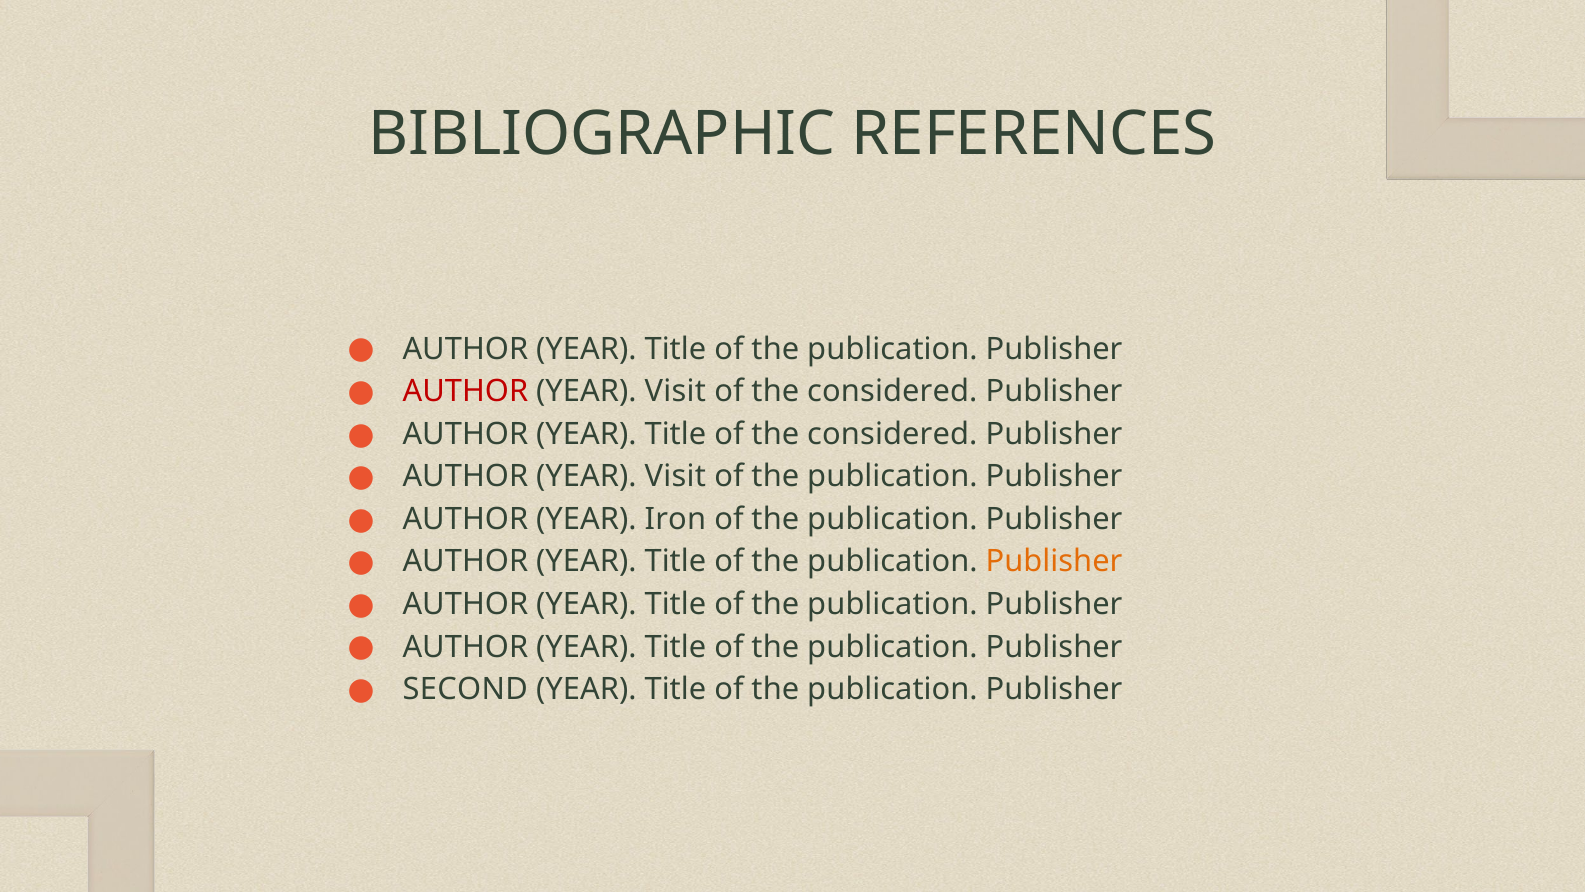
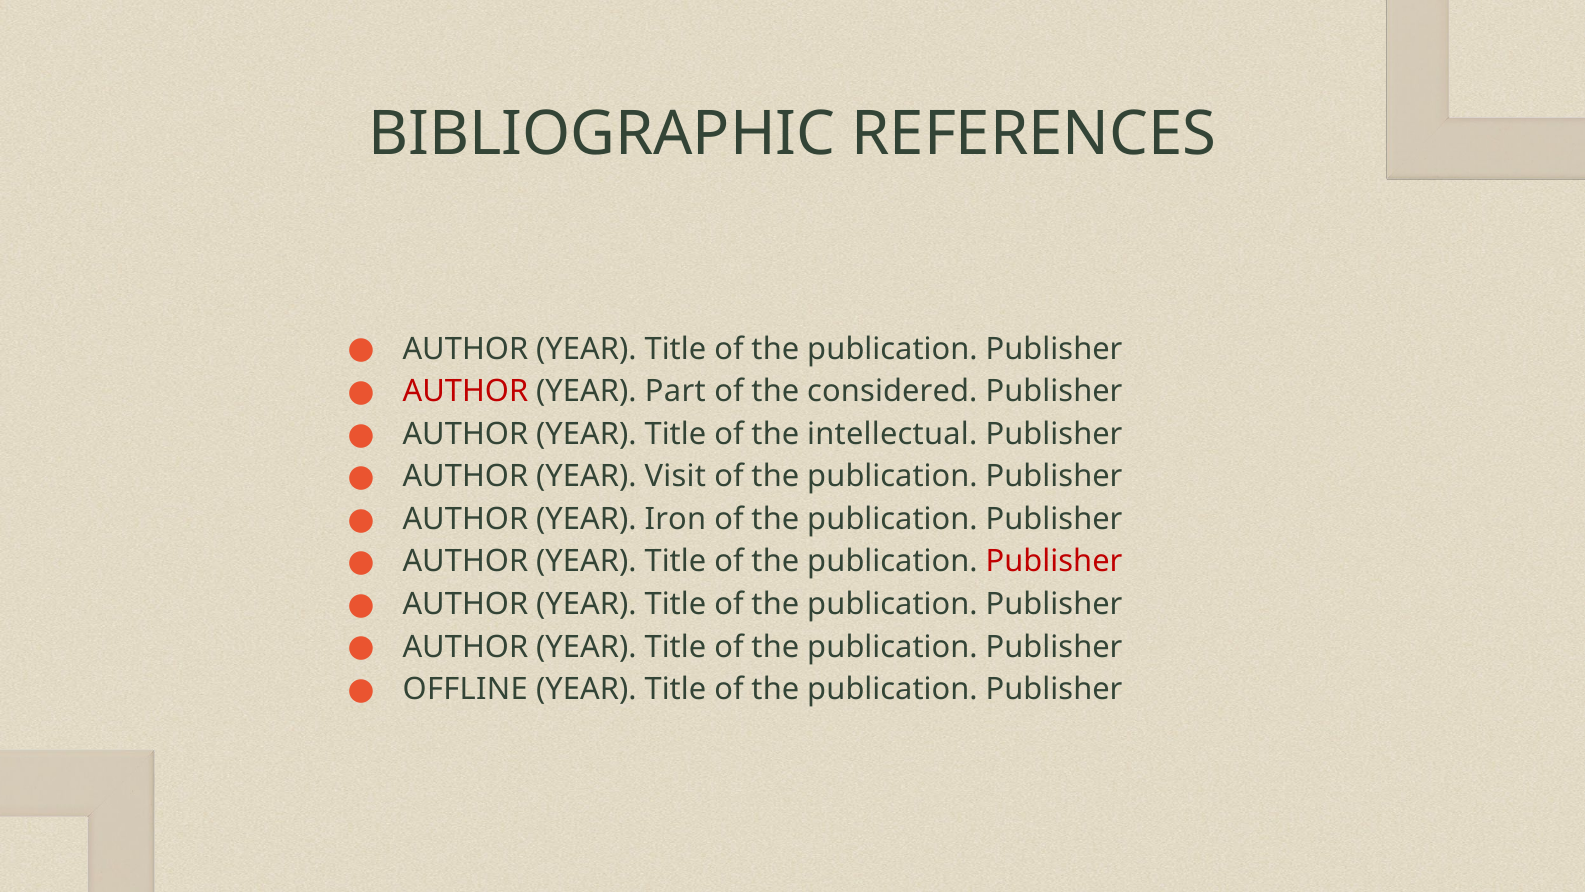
Visit: Visit -> Part (675, 392)
Title of the considered: considered -> intellectual (892, 434)
Publisher colour: orange -> red (1054, 562)
SECOND: SECOND -> OFFLINE (465, 689)
